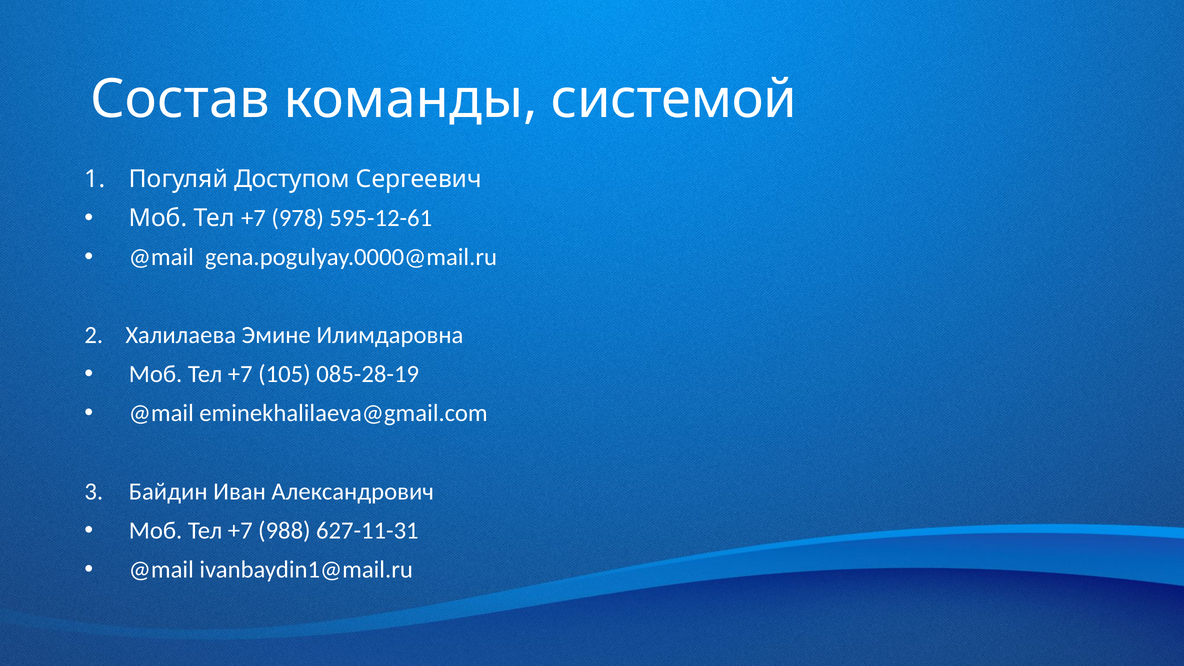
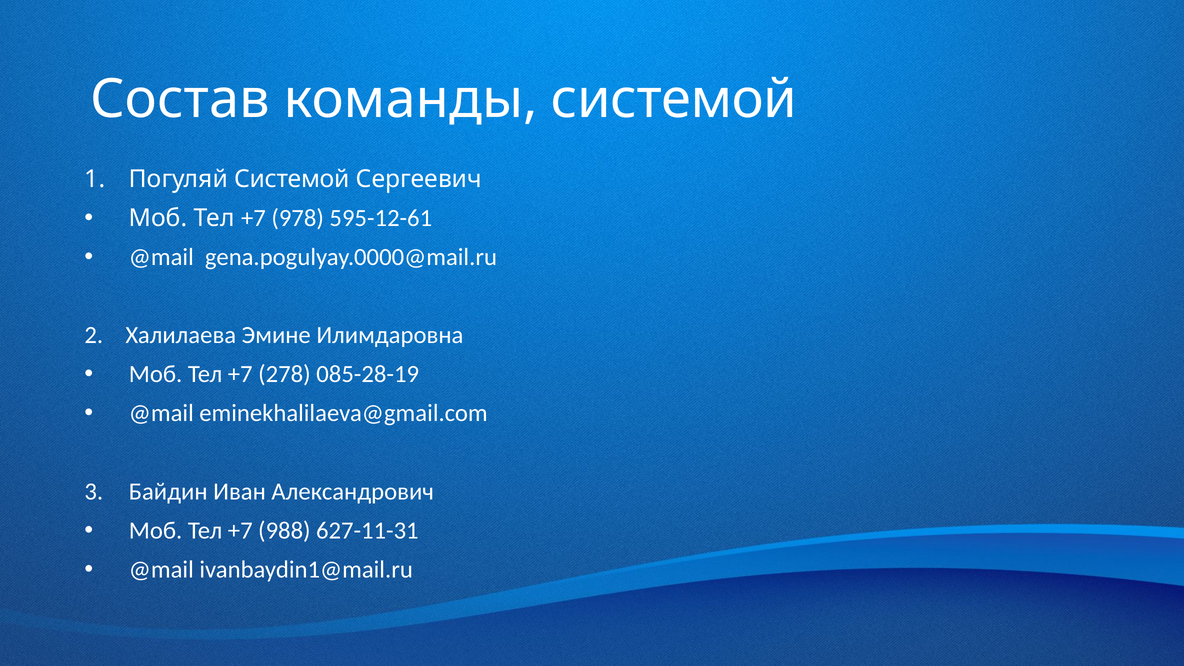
Погуляй Доступом: Доступом -> Системой (292, 179)
105: 105 -> 278 (284, 374)
